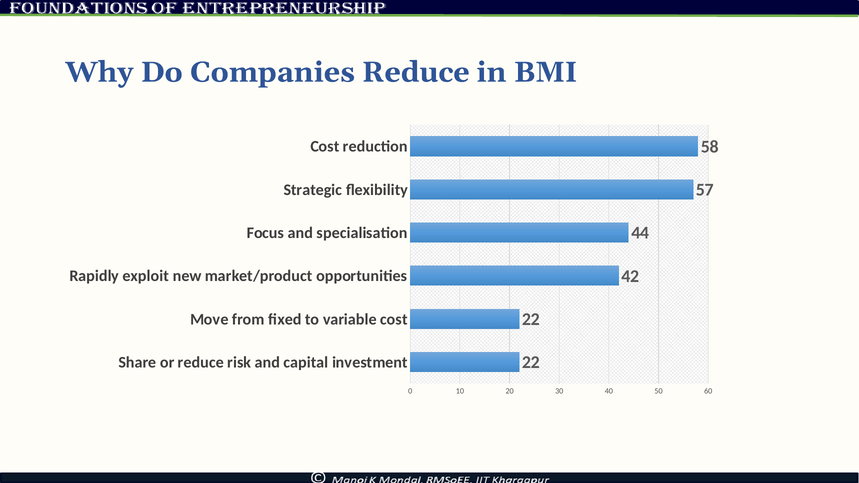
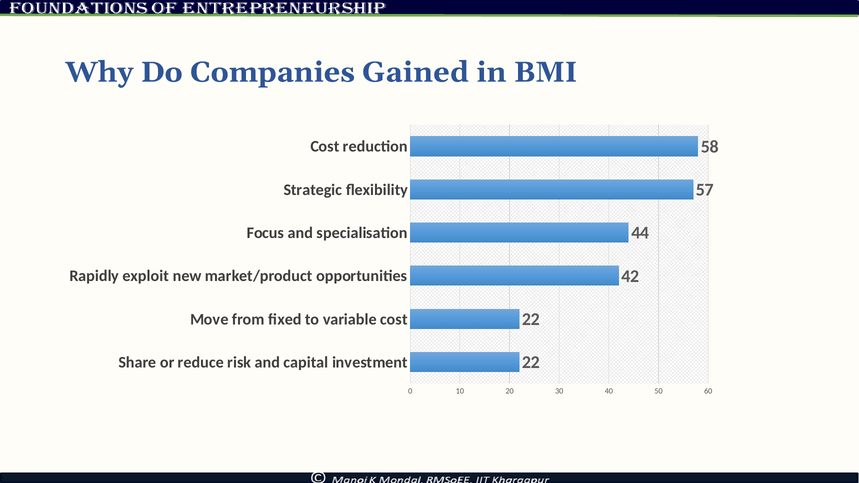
Companies Reduce: Reduce -> Gained (415, 72)
